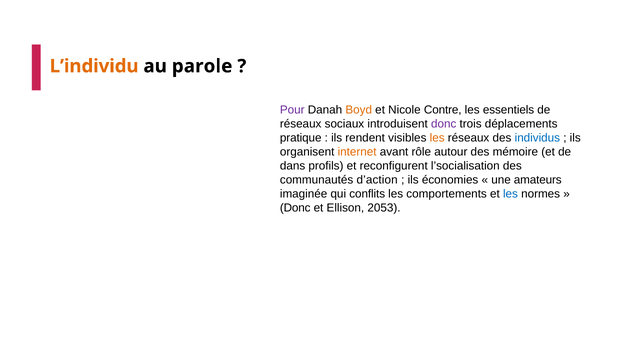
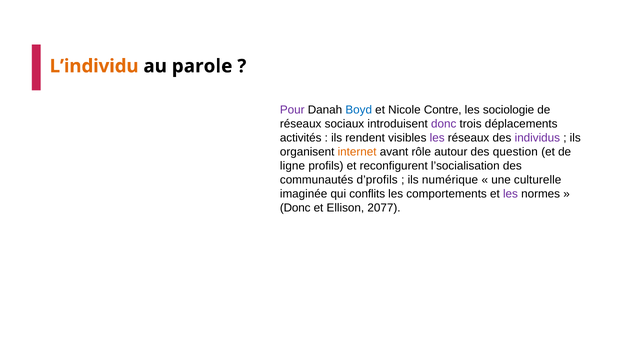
Boyd colour: orange -> blue (359, 110)
essentiels: essentiels -> sociologie (509, 110)
pratique: pratique -> activités (301, 138)
les colour: orange -> purple (437, 138)
individus colour: blue -> purple (537, 138)
mémoire: mémoire -> question (515, 152)
dans: dans -> ligne (293, 166)
d’action: d’action -> d’profils (377, 180)
économies: économies -> numérique (450, 180)
amateurs: amateurs -> culturelle (538, 180)
les colour: blue -> purple (510, 194)
2053: 2053 -> 2077 (384, 208)
